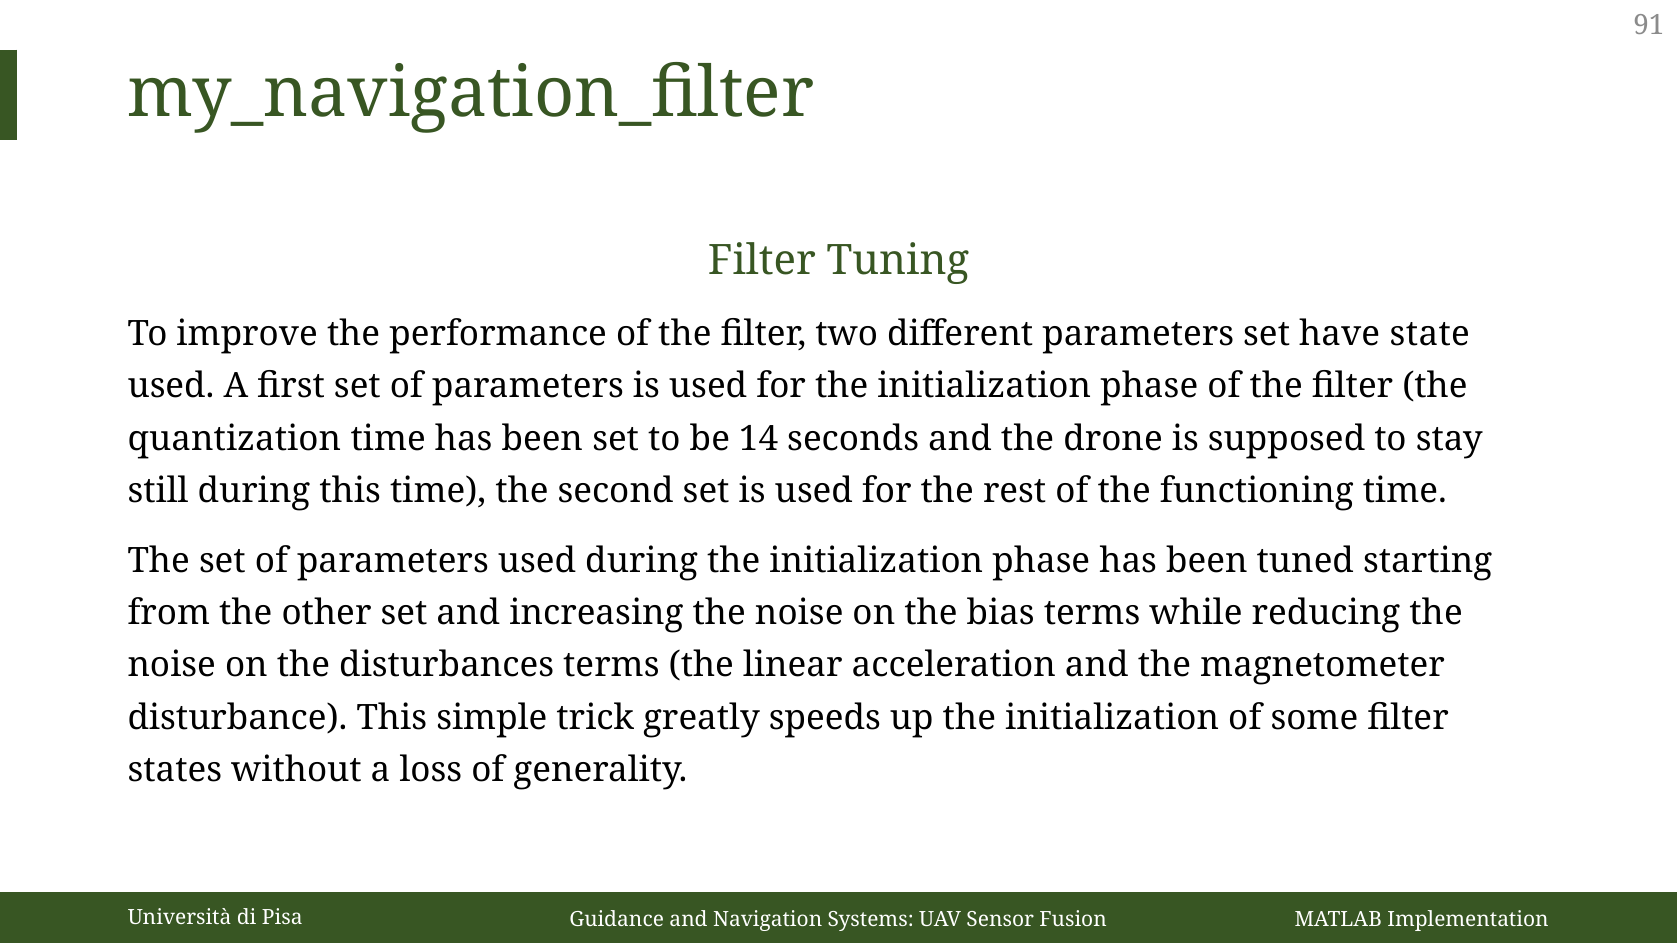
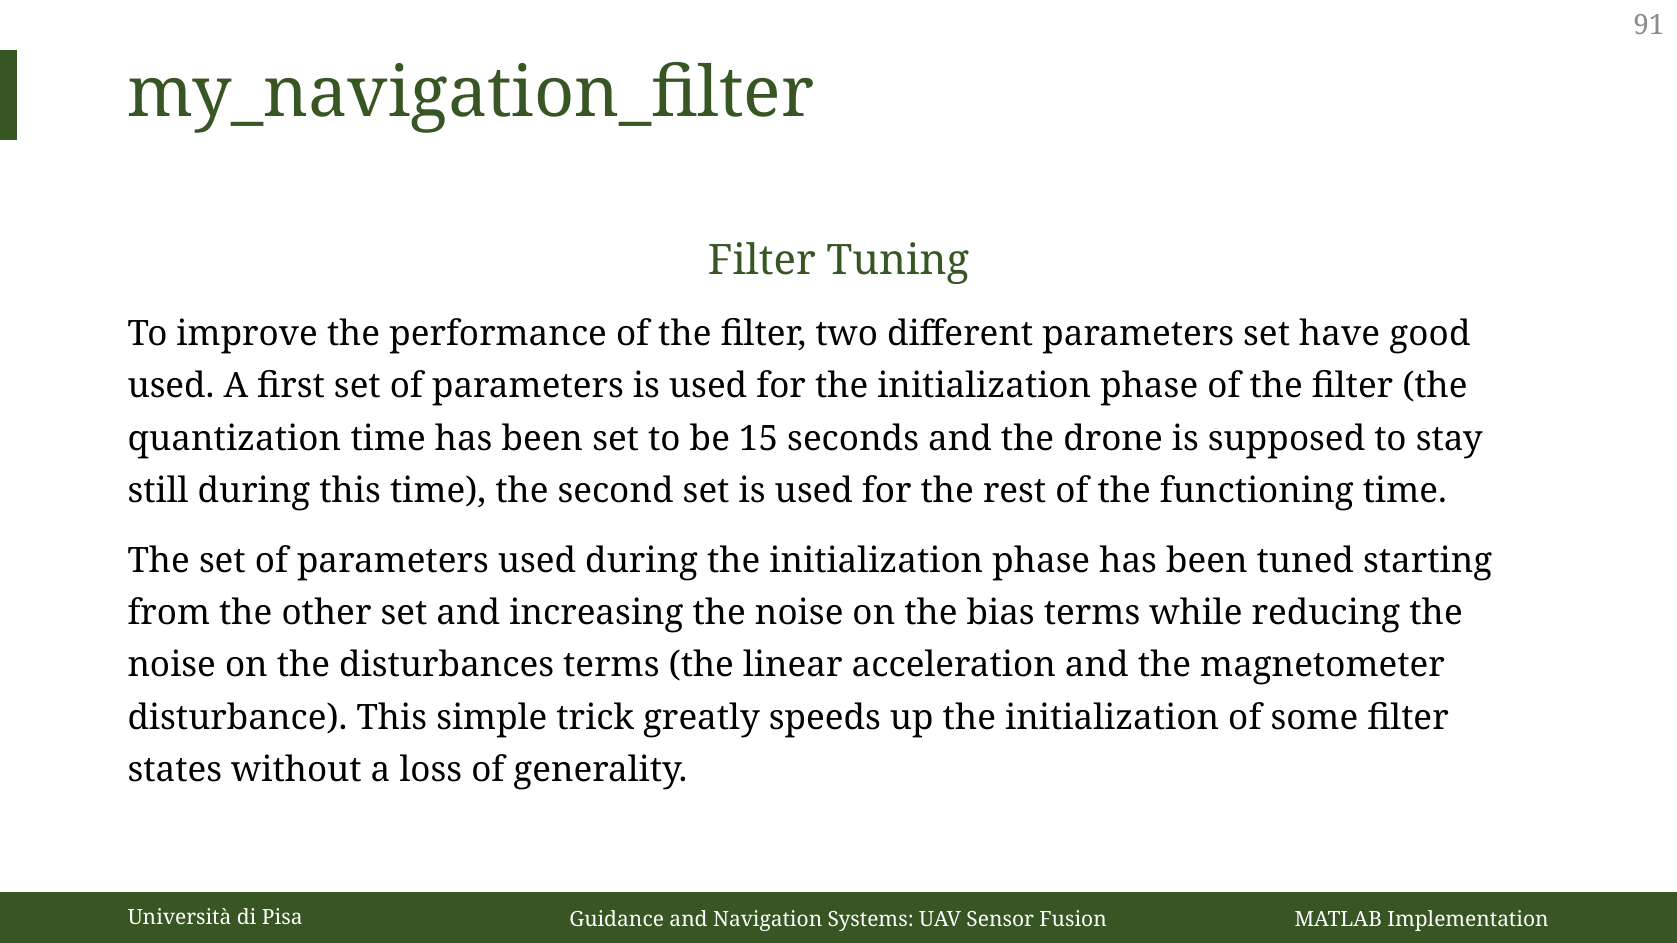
state: state -> good (1430, 334)
14: 14 -> 15 (759, 439)
